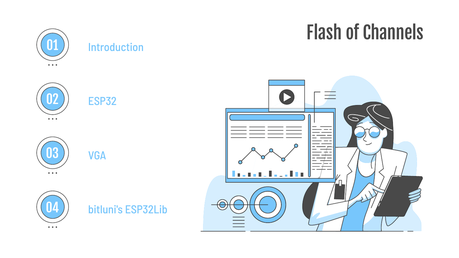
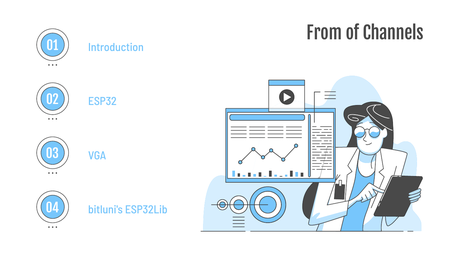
Flash: Flash -> From (324, 34)
